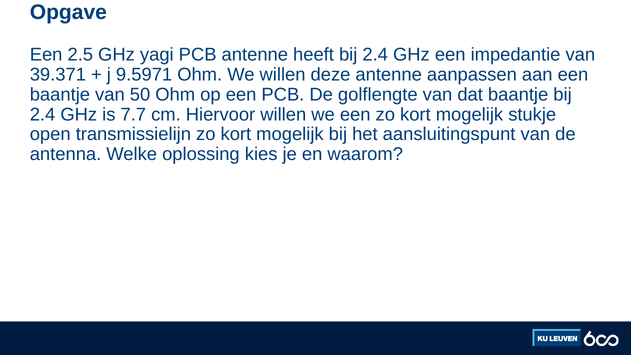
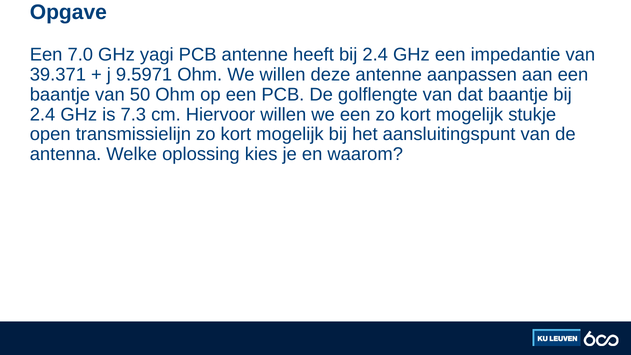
2.5: 2.5 -> 7.0 (80, 55)
7.7: 7.7 -> 7.3 (133, 114)
